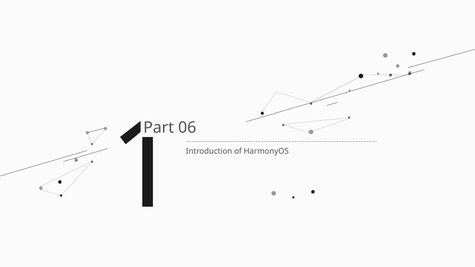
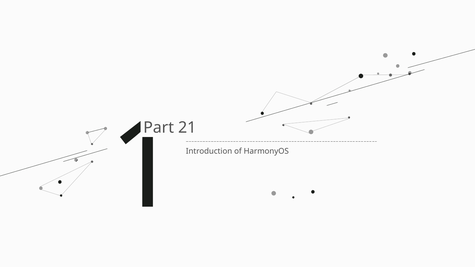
06: 06 -> 21 (187, 128)
